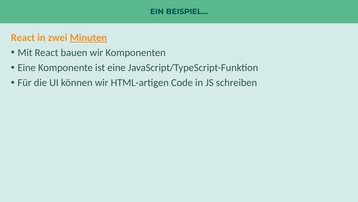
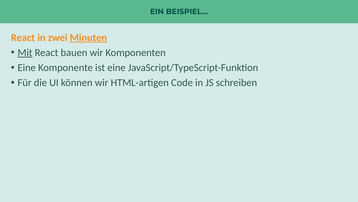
Mit underline: none -> present (25, 53)
